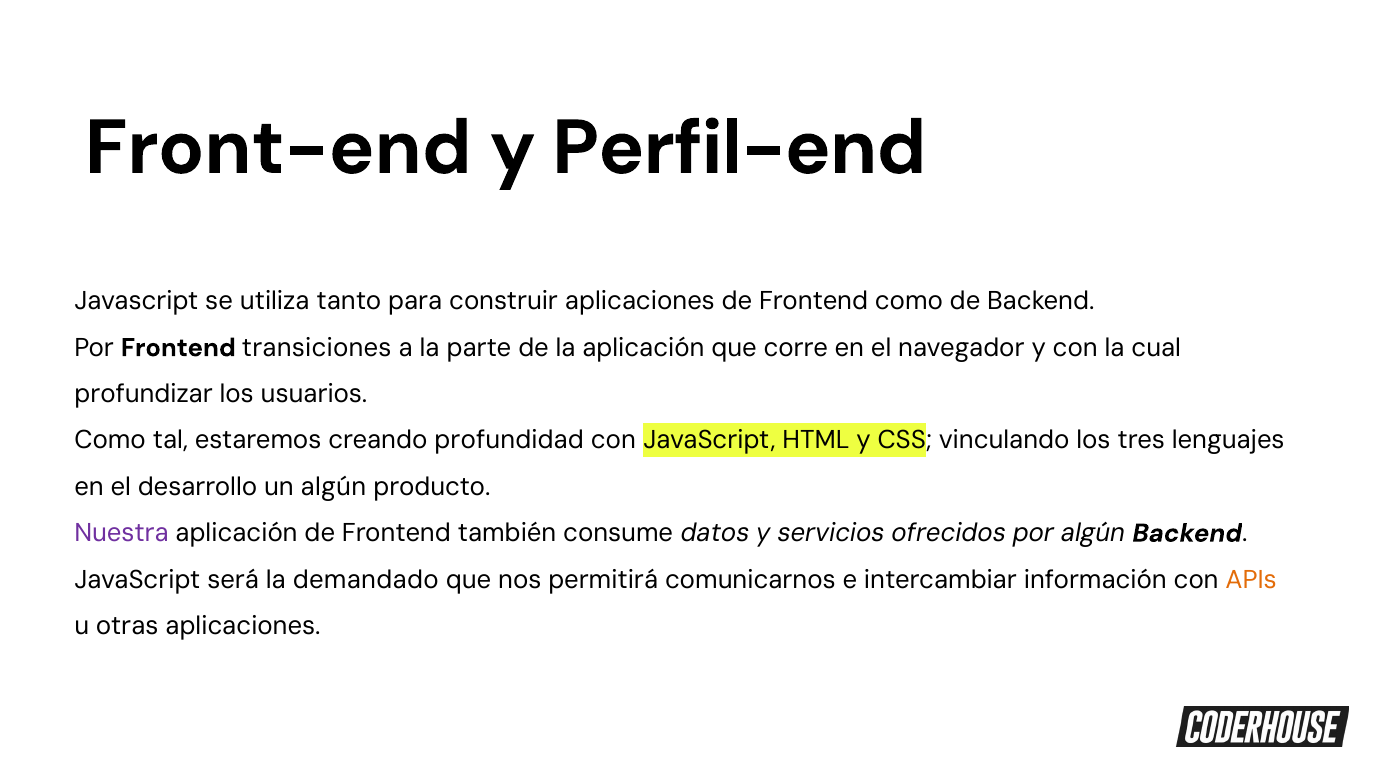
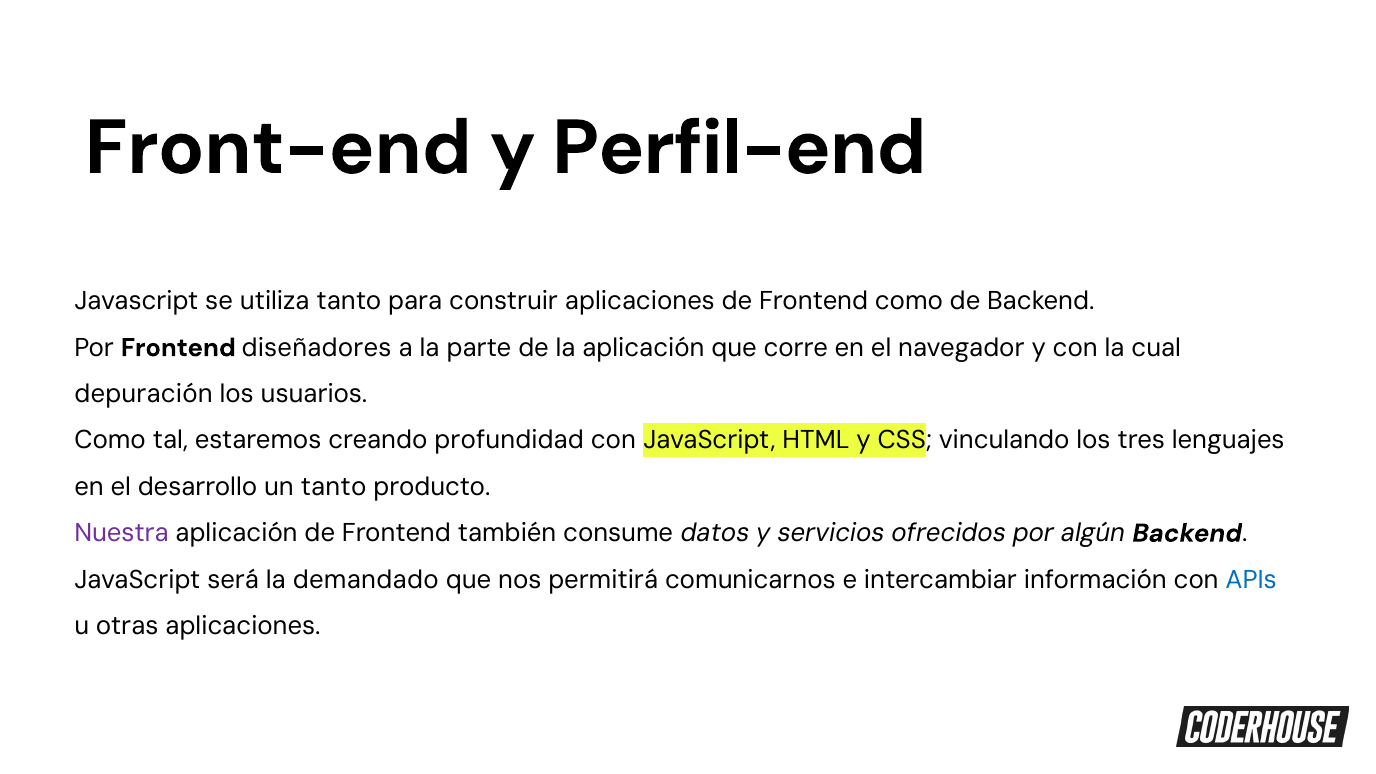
transiciones: transiciones -> diseñadores (317, 348)
profundizar: profundizar -> depuración (144, 394)
un algún: algún -> tanto (334, 487)
APIs colour: orange -> blue (1251, 580)
